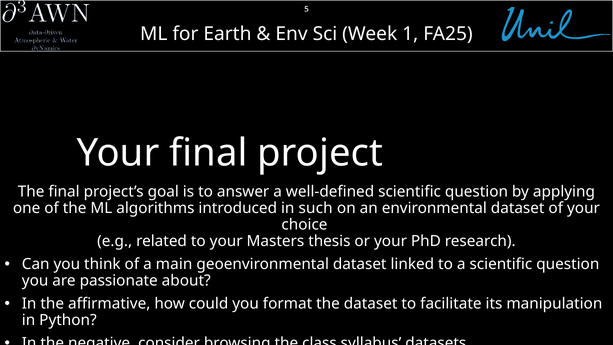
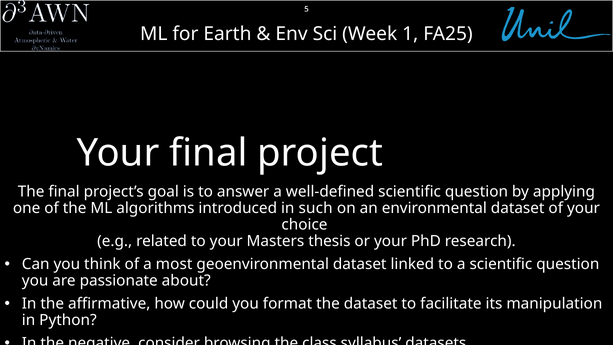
main: main -> most (174, 264)
